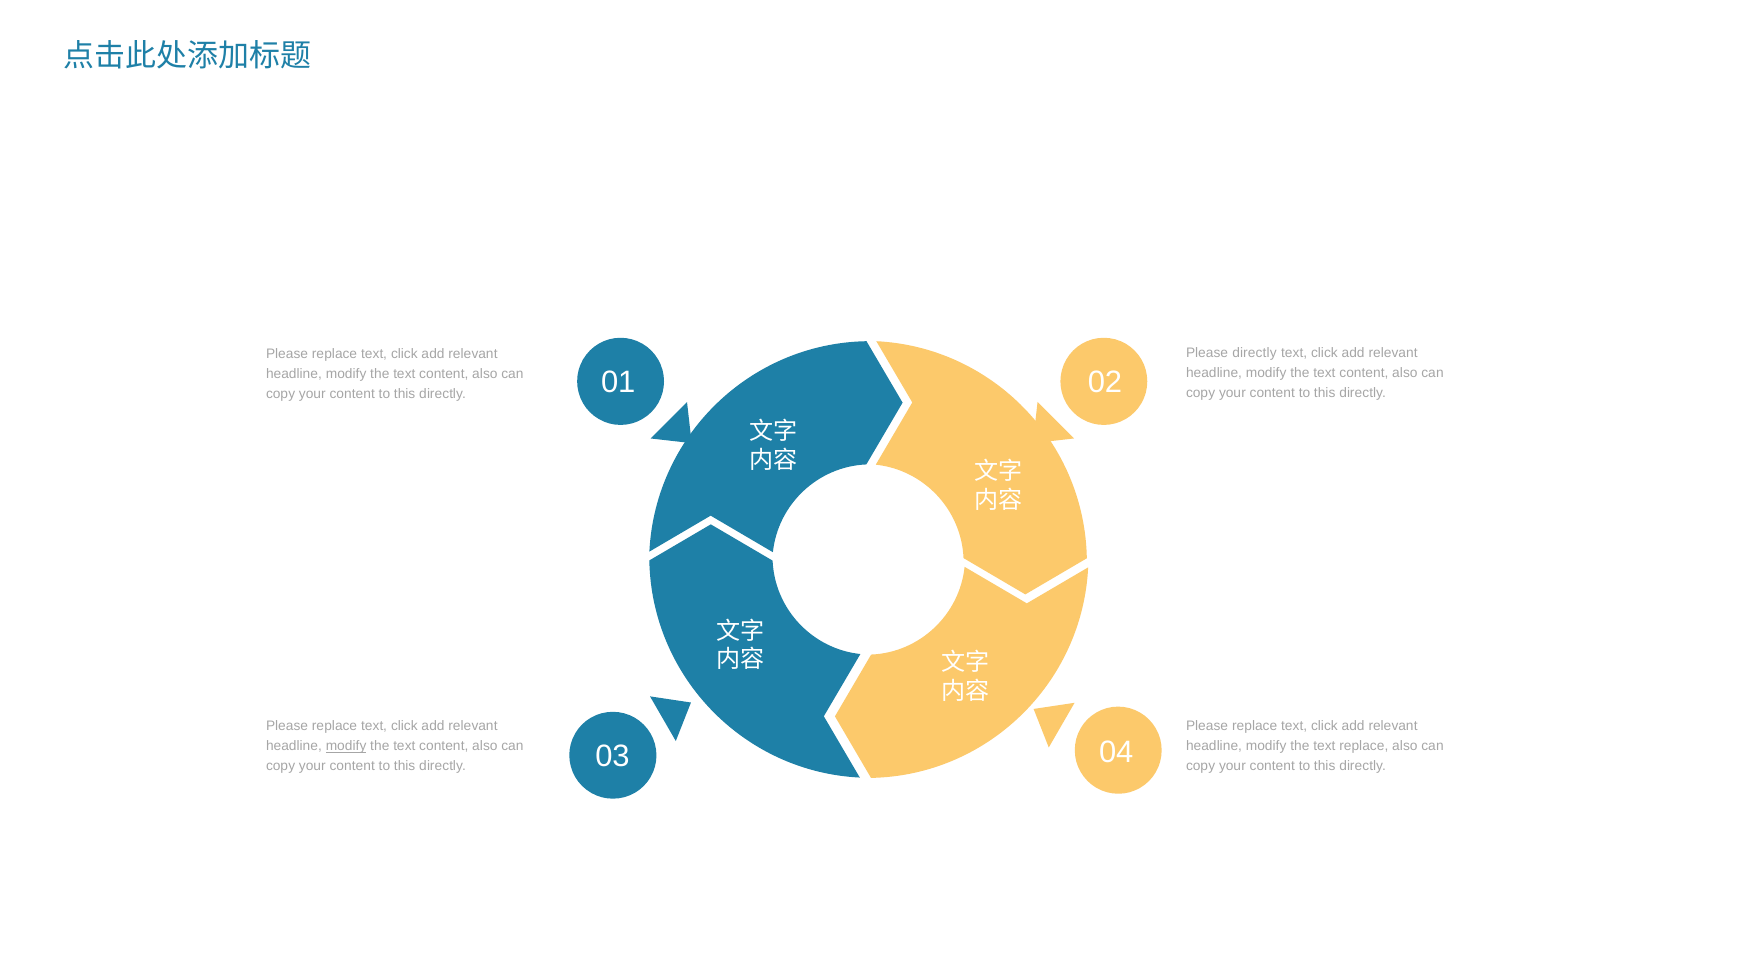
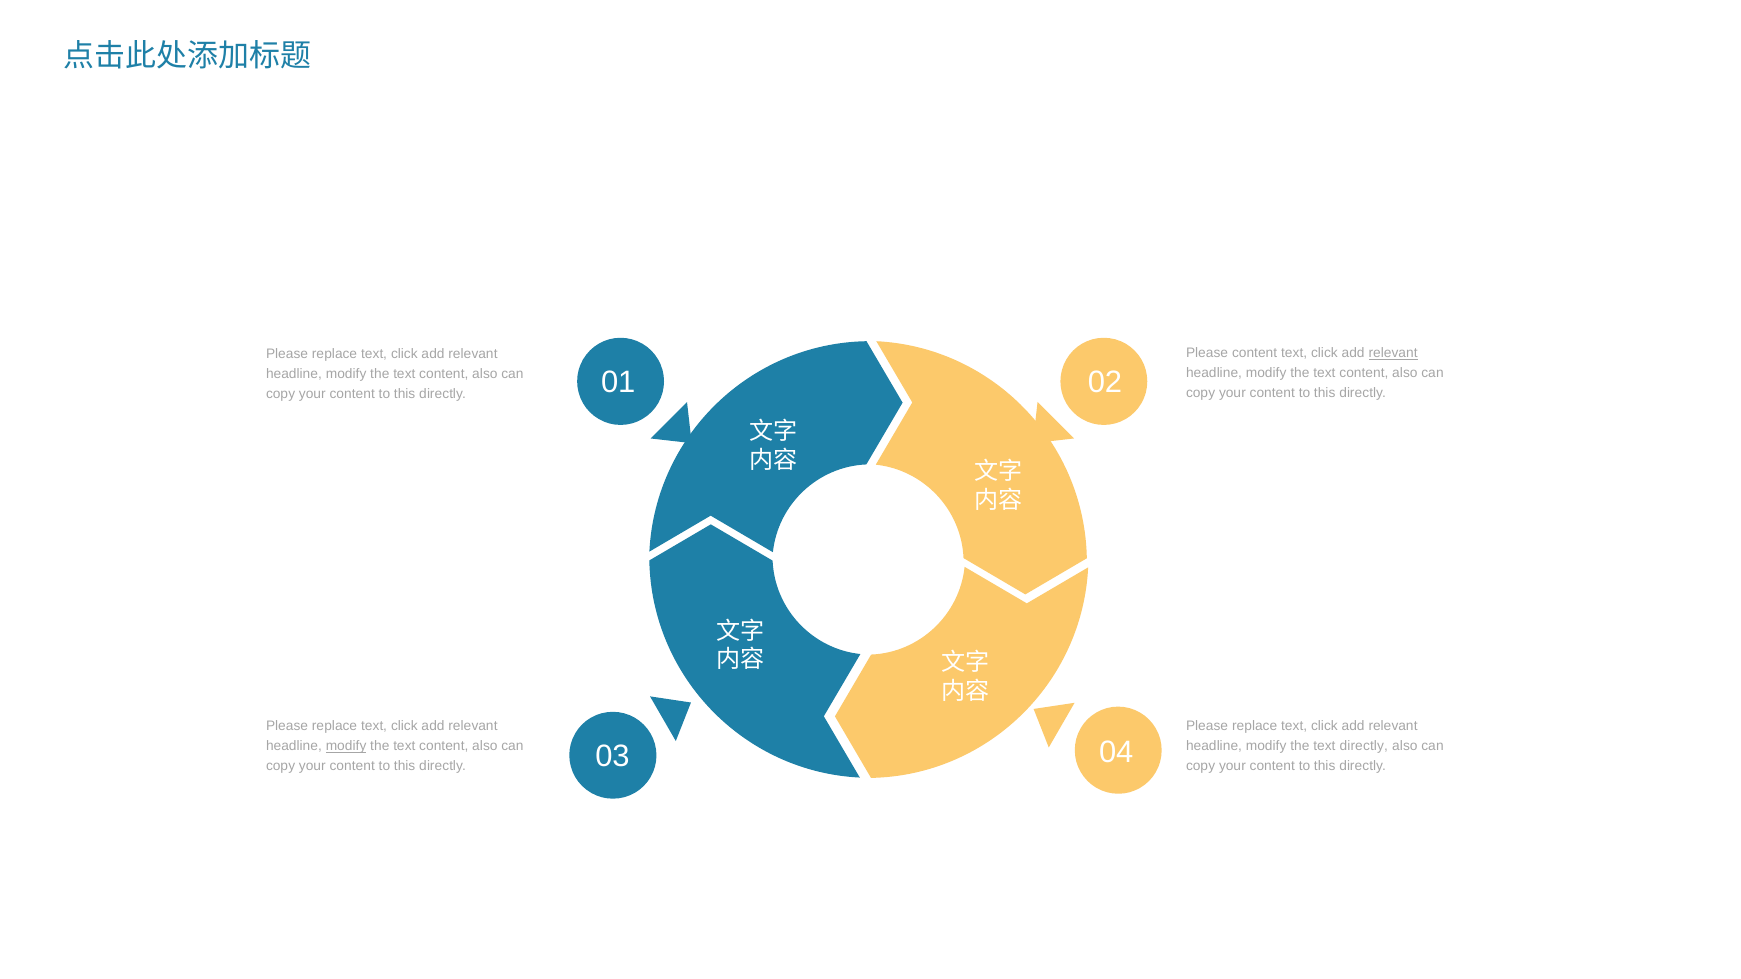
Please directly: directly -> content (1255, 354)
relevant underline: none -> present (1393, 354)
text replace: replace -> directly (1364, 746)
